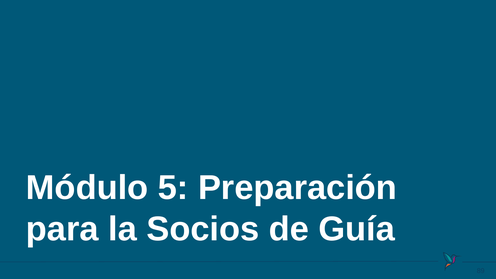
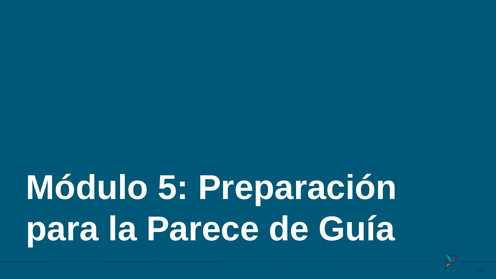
Socios: Socios -> Parece (203, 229)
